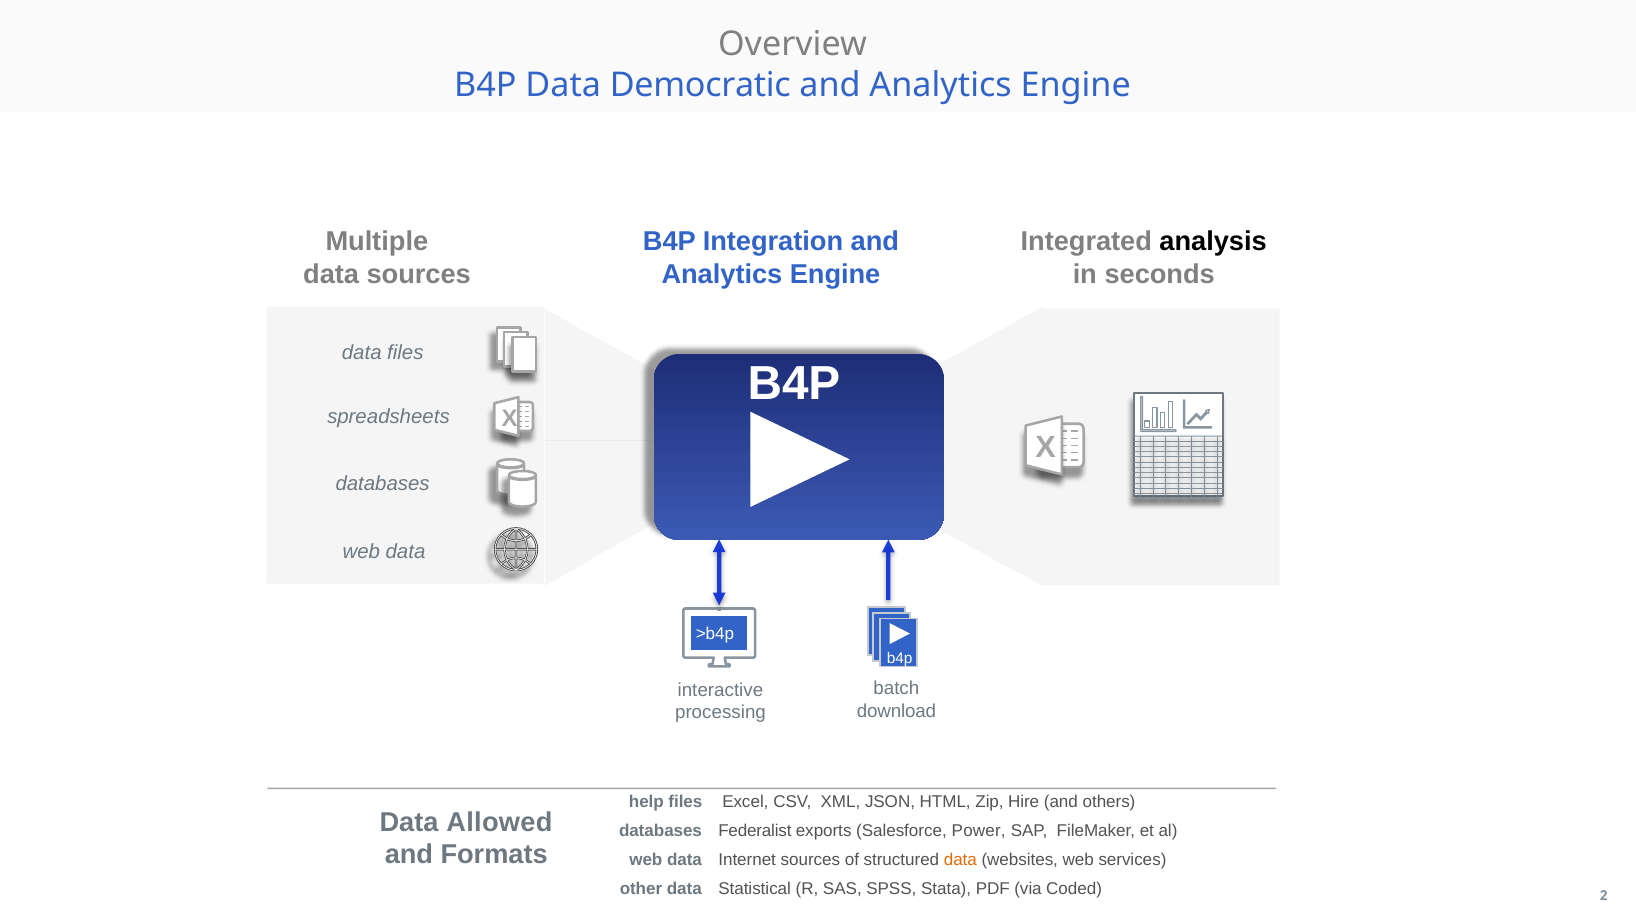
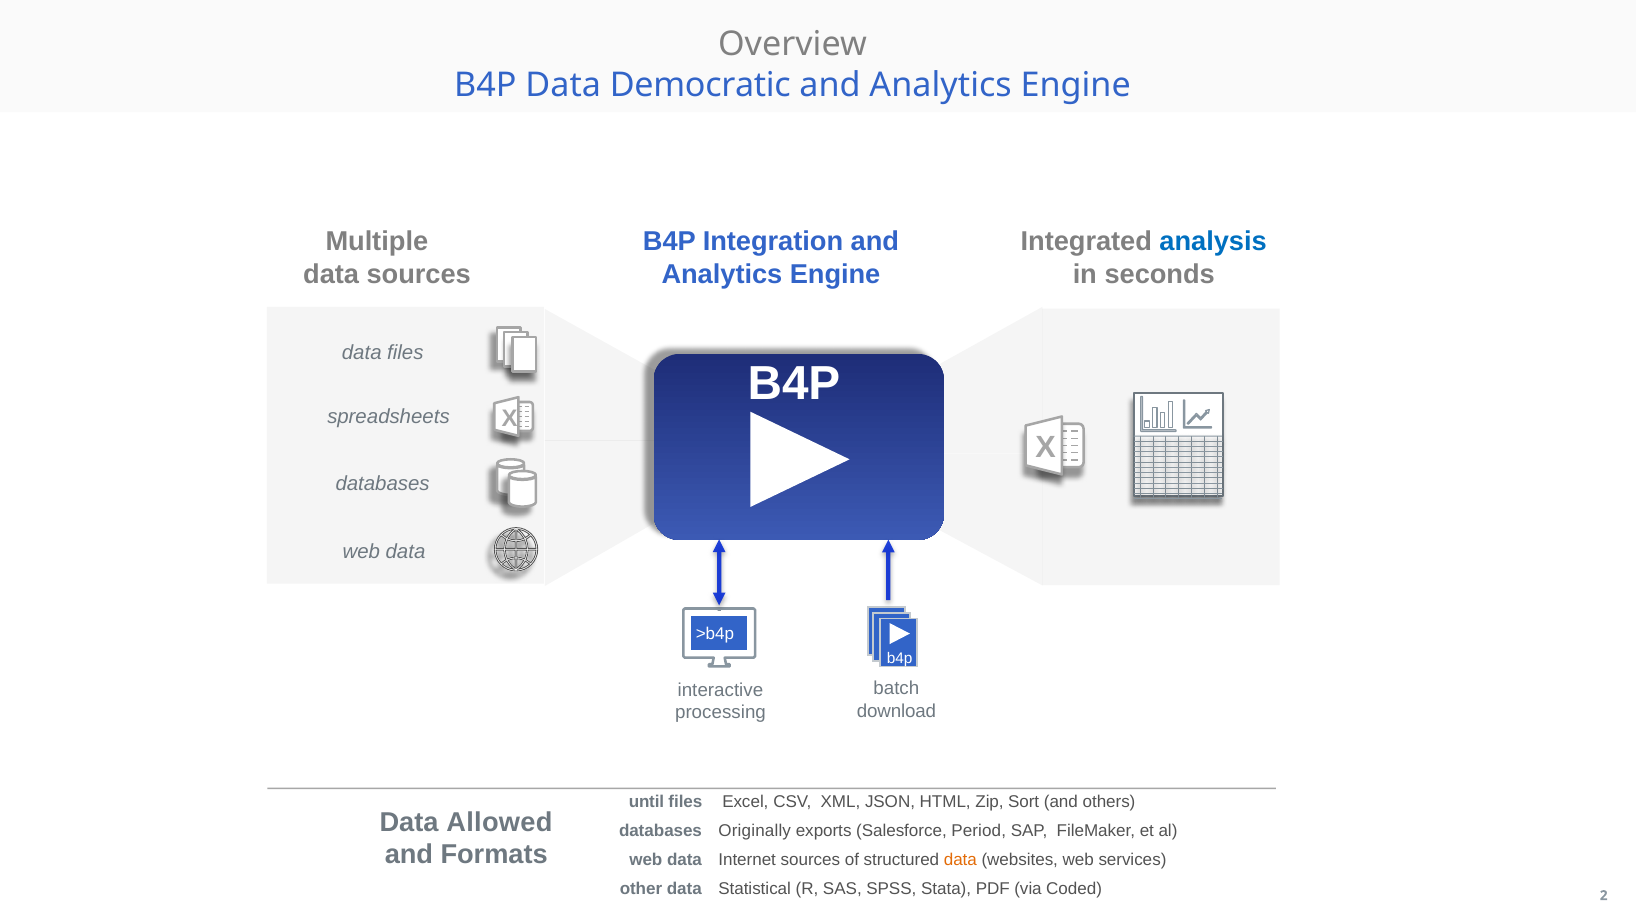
analysis colour: black -> blue (1213, 242)
help: help -> until (646, 802)
Hire: Hire -> Sort (1024, 802)
Federalist: Federalist -> Originally (755, 831)
Power: Power -> Period (979, 831)
